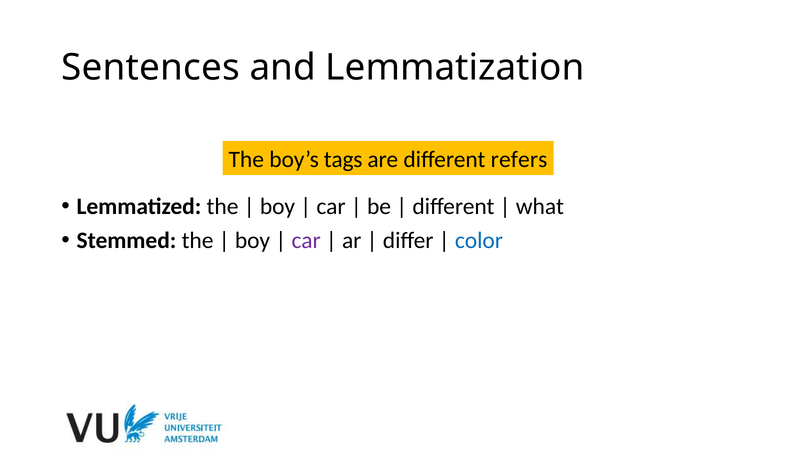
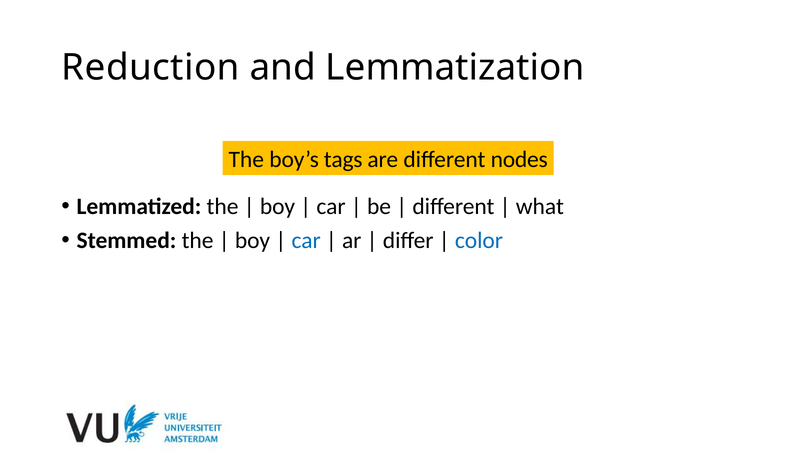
Sentences: Sentences -> Reduction (151, 68)
refers: refers -> nodes (519, 160)
car colour: purple -> blue (306, 240)
